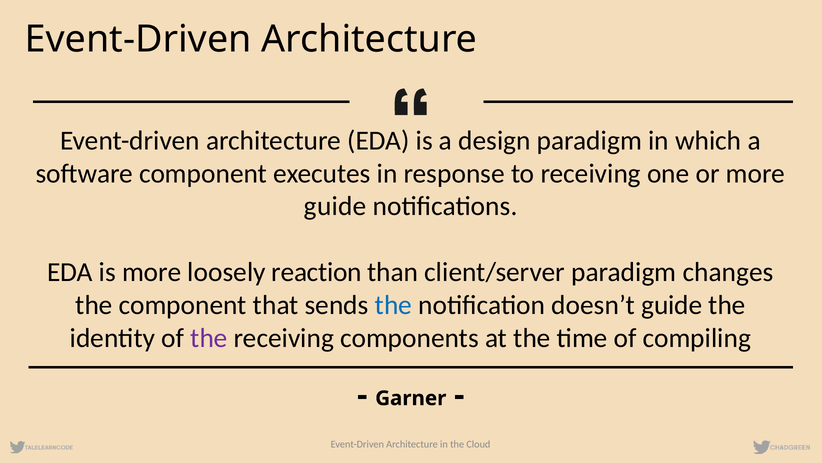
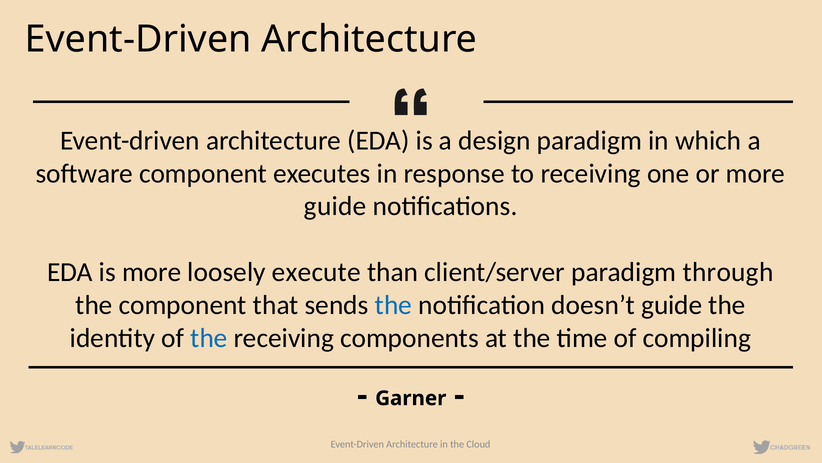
reaction: reaction -> execute (316, 272)
changes: changes -> through (728, 272)
the colour: purple -> blue (209, 338)
